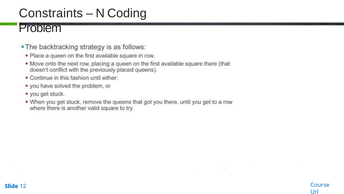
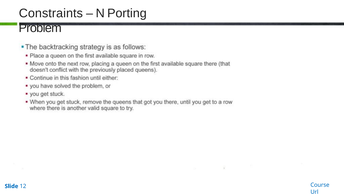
Coding: Coding -> Porting (127, 13)
